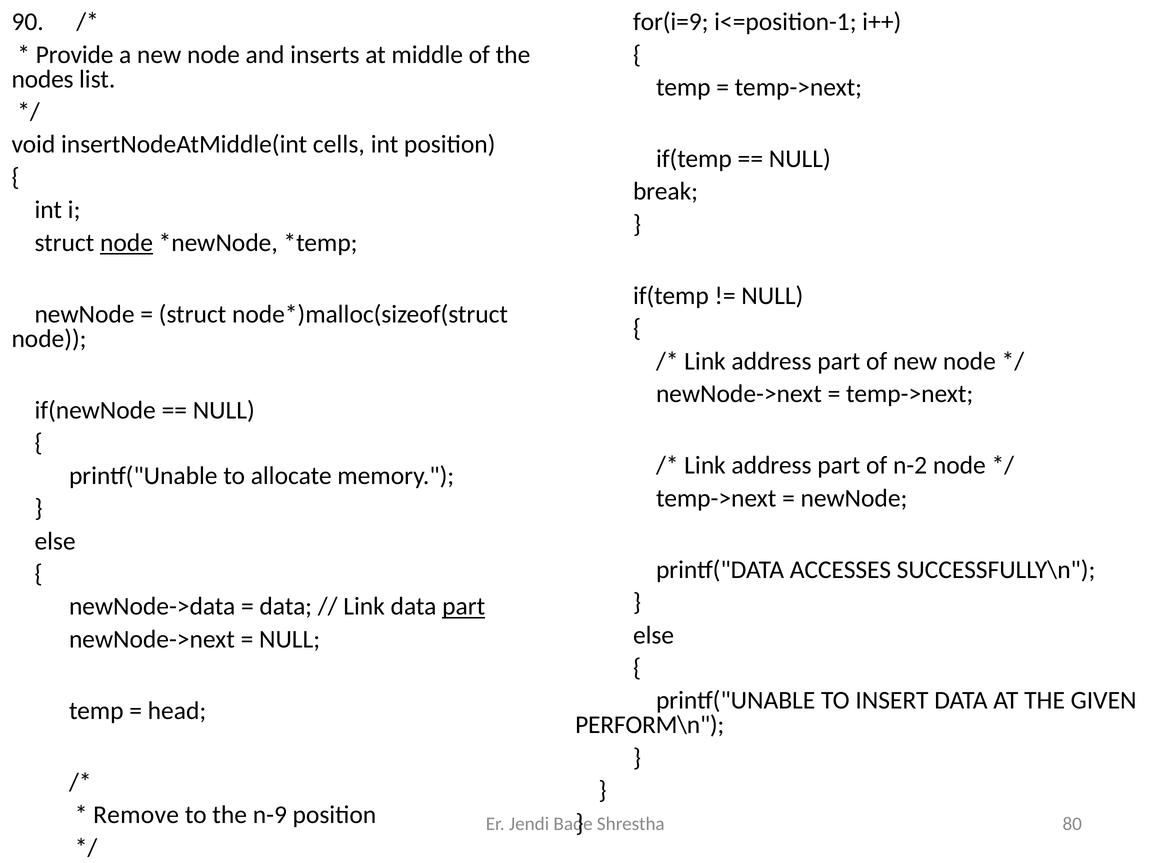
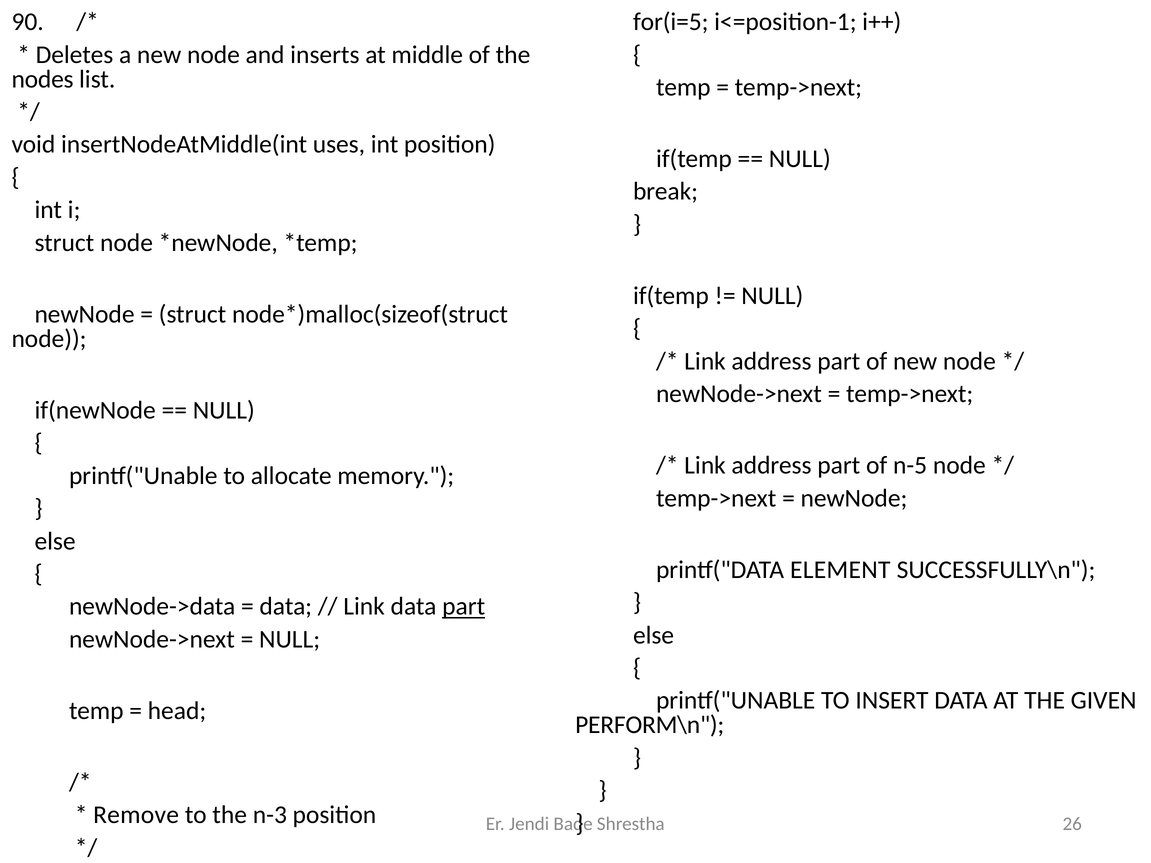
for(i=9: for(i=9 -> for(i=5 (671, 22)
Provide: Provide -> Deletes (75, 55)
cells: cells -> uses (339, 145)
node underline: present -> none (126, 243)
n-2: n-2 -> n-5 (910, 466)
ACCESSES: ACCESSES -> ELEMENT (840, 570)
n-9: n-9 -> n-3 (270, 815)
80: 80 -> 26 (1072, 824)
